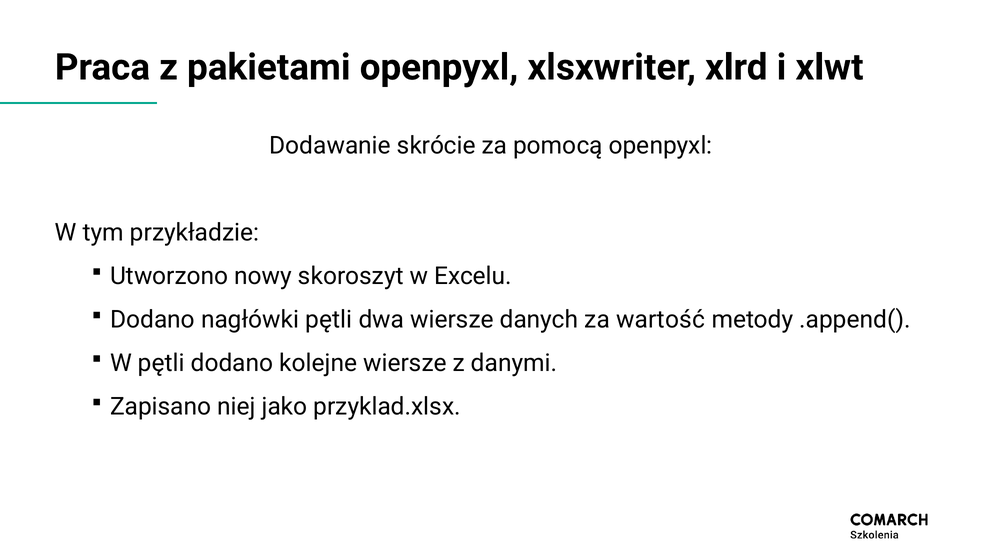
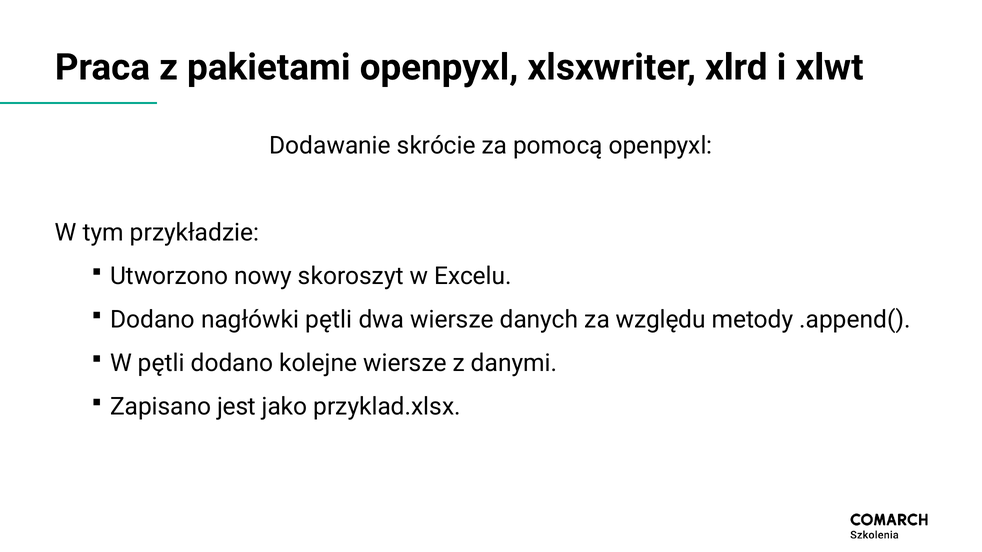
wartość: wartość -> względu (661, 320)
niej: niej -> jest (237, 407)
